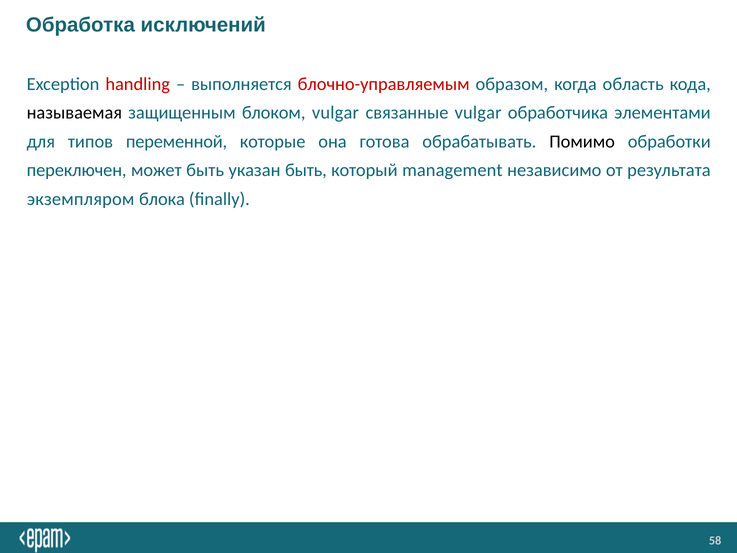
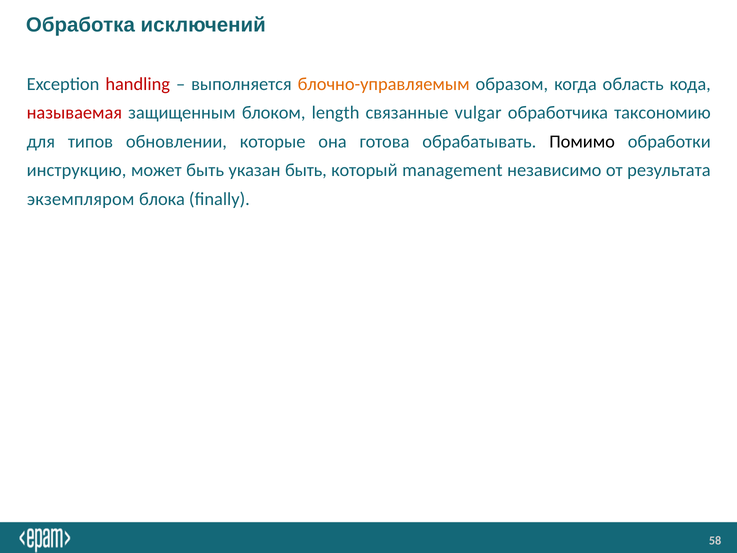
блочно-управляемым colour: red -> orange (384, 84)
называемая colour: black -> red (74, 113)
блоком vulgar: vulgar -> length (336, 113)
элементами: элементами -> таксономию (662, 113)
переменной: переменной -> обновлении (176, 141)
переключен: переключен -> инструкцию (77, 170)
